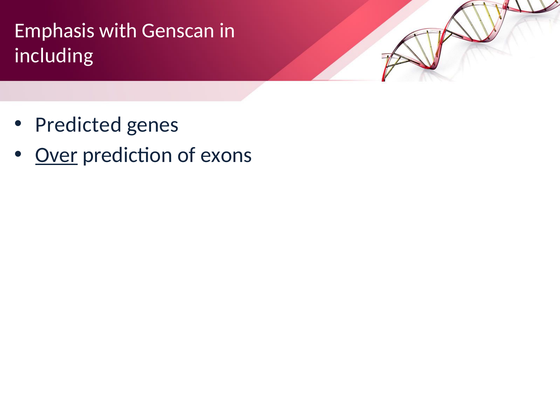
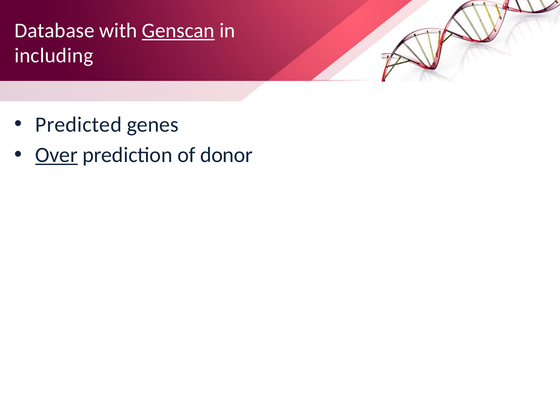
Emphasis: Emphasis -> Database (54, 31)
Genscan underline: none -> present (178, 31)
exons: exons -> donor (226, 155)
